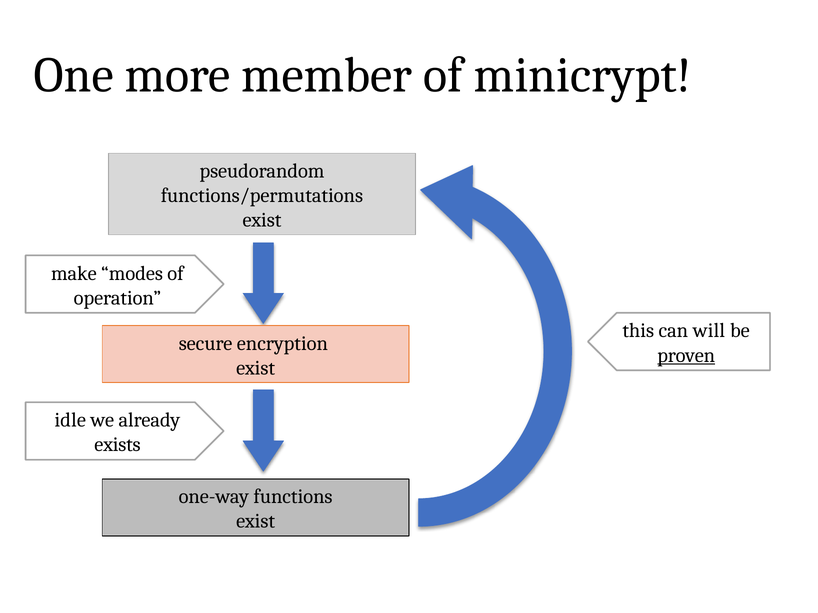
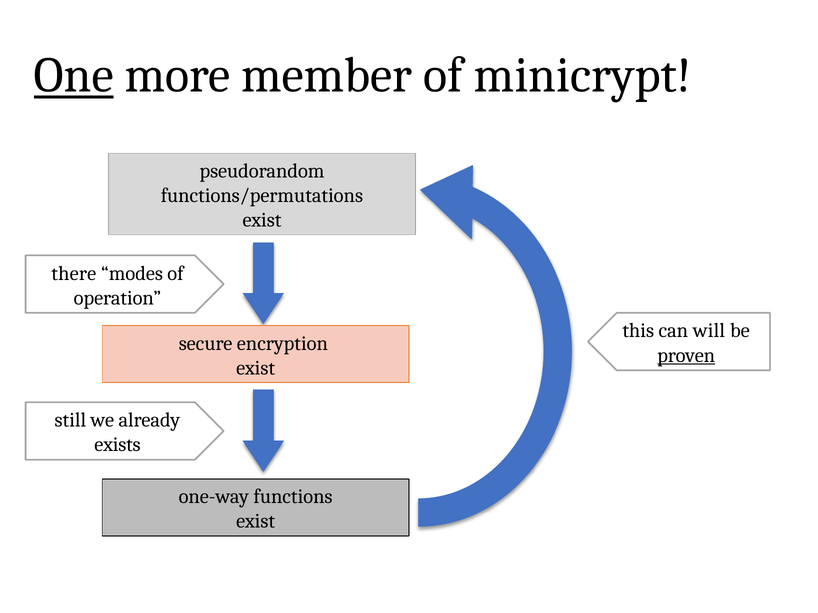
One underline: none -> present (74, 75)
make: make -> there (74, 273)
idle: idle -> still (70, 421)
